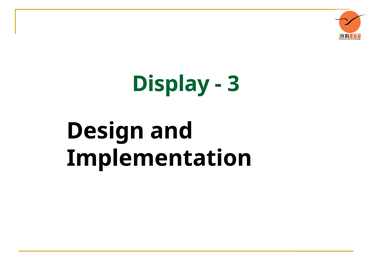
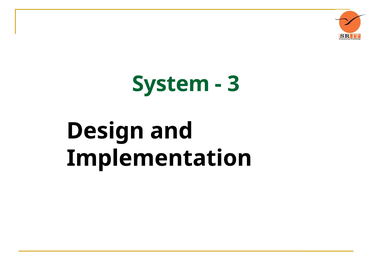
Display: Display -> System (171, 84)
